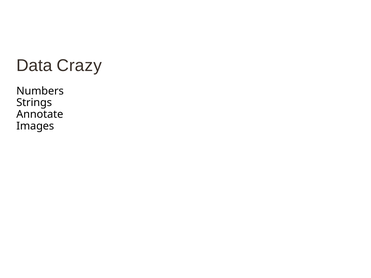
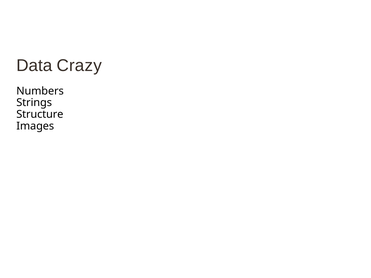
Annotate: Annotate -> Structure (40, 114)
